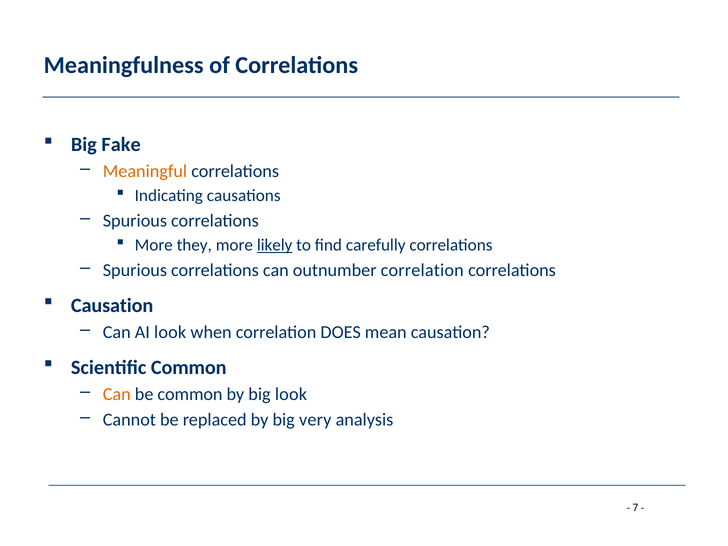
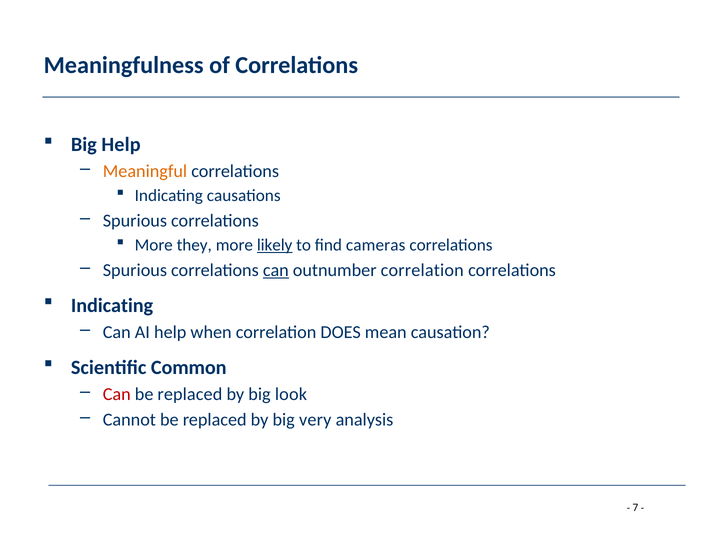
Big Fake: Fake -> Help (121, 145)
carefully: carefully -> cameras (376, 245)
can underline: none -> present (276, 270)
Causation: Causation -> Indicating (112, 306)
AI look: look -> help (170, 332)
Can colour: orange -> red (117, 394)
common: common -> replaced (190, 394)
